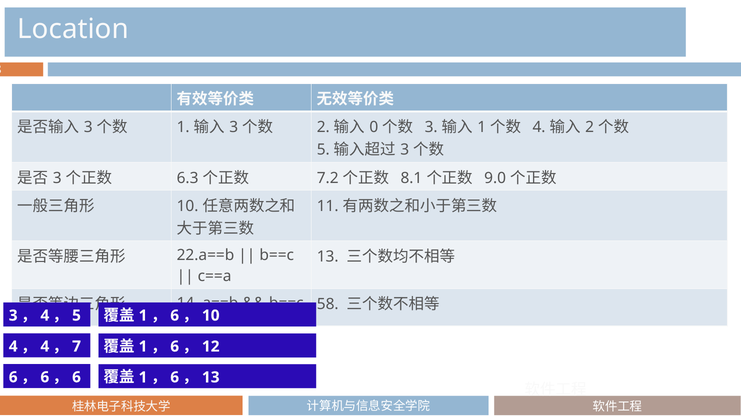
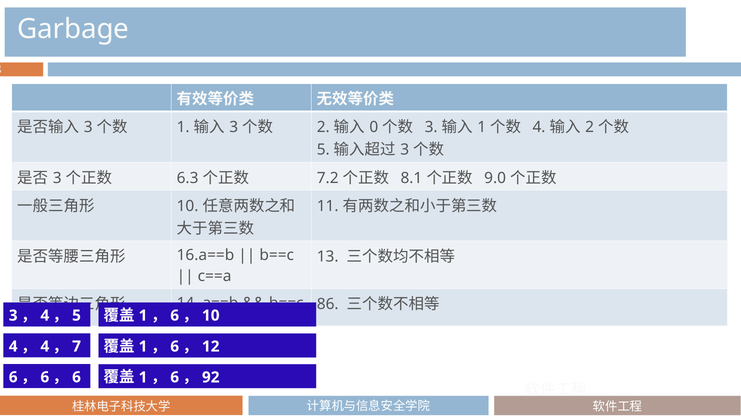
Location: Location -> Garbage (73, 29)
22.a==b: 22.a==b -> 16.a==b (205, 255)
58: 58 -> 86 (328, 304)
13: 13 -> 92 (211, 377)
